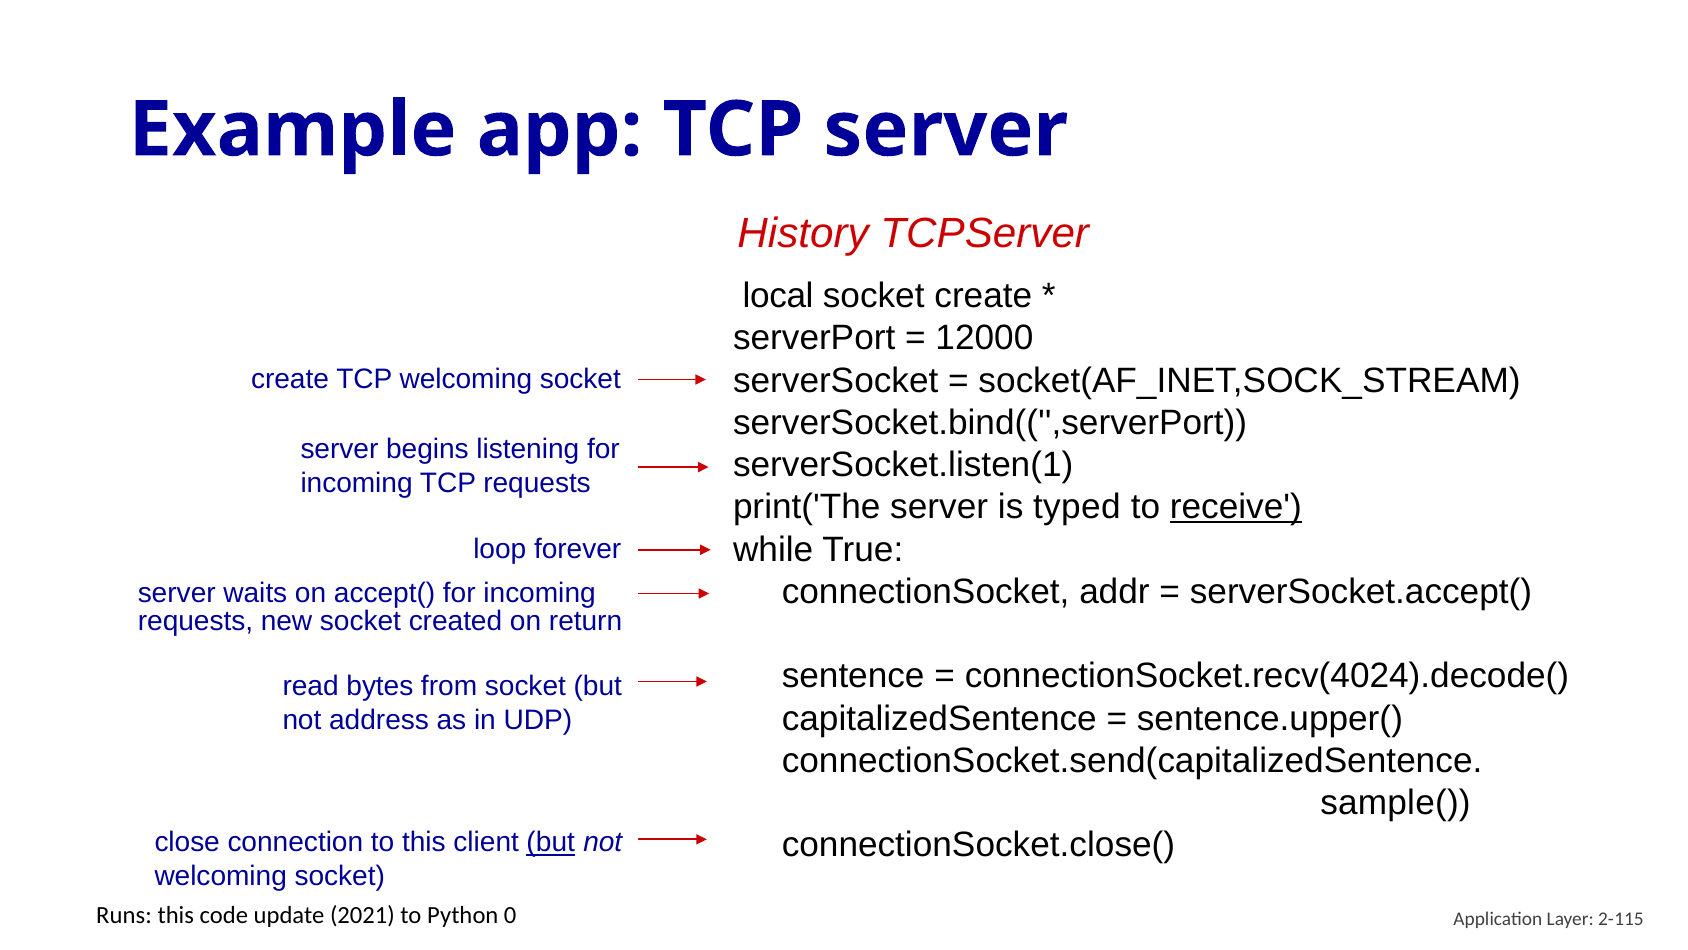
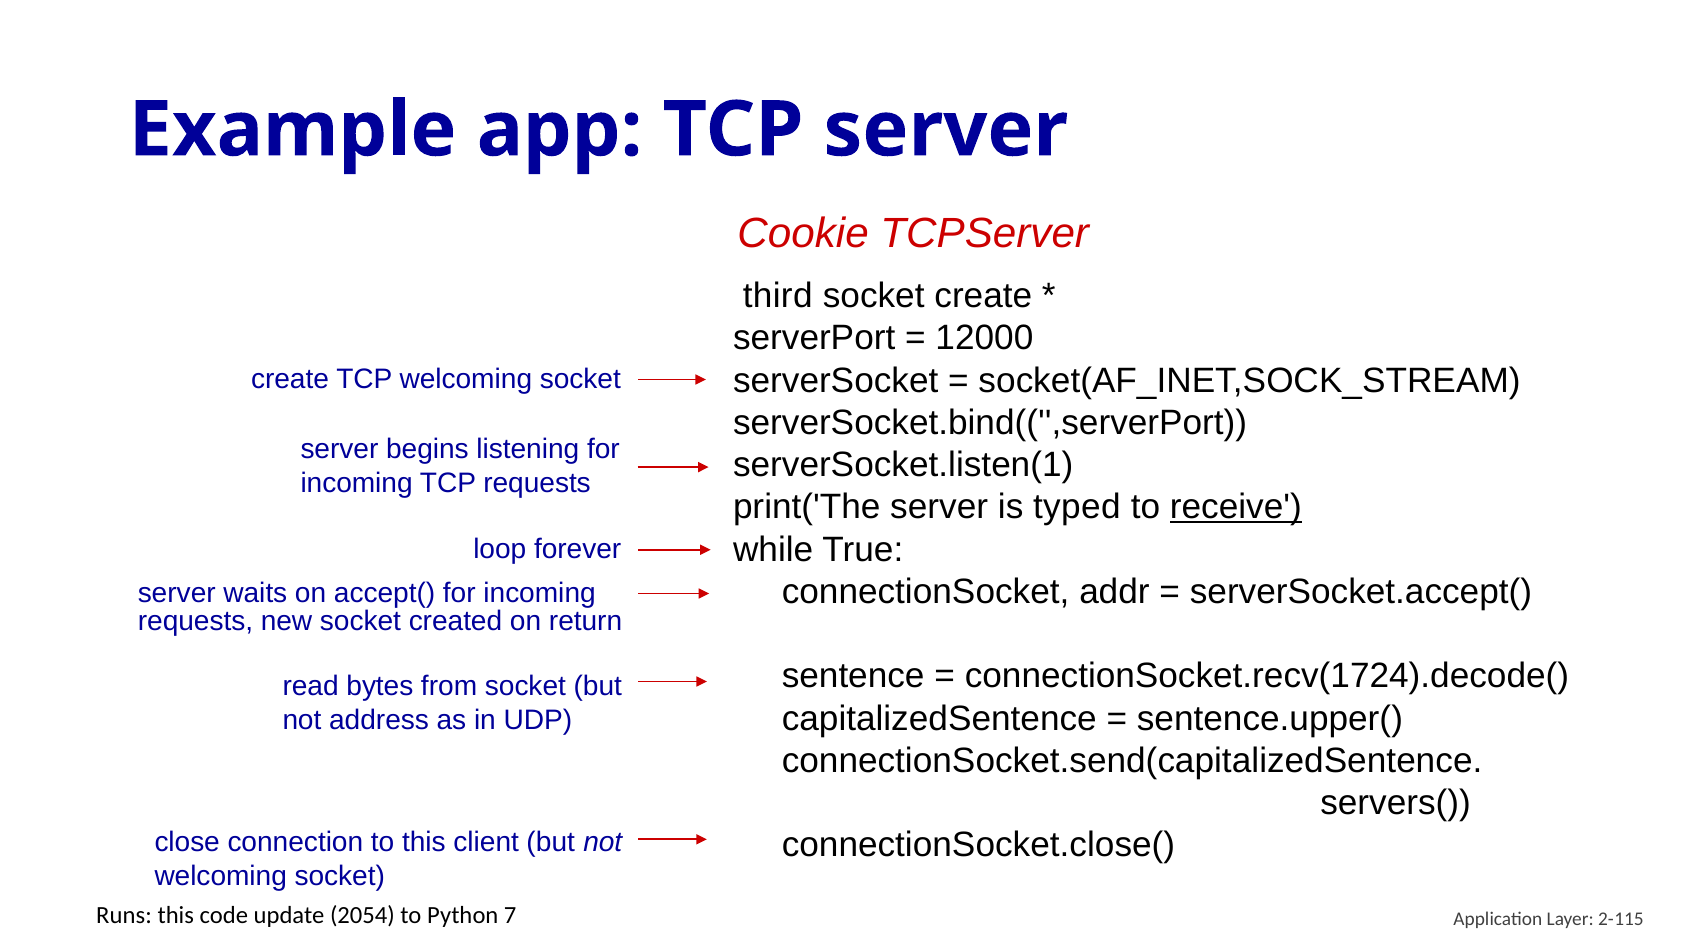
History: History -> Cookie (803, 234)
local: local -> third (778, 296)
connectionSocket.recv(4024).decode(: connectionSocket.recv(4024).decode( -> connectionSocket.recv(1724).decode( (1267, 676)
sample(: sample( -> servers( (1396, 803)
but underline: present -> none (551, 842)
2021: 2021 -> 2054 (362, 915)
0: 0 -> 7 (510, 915)
